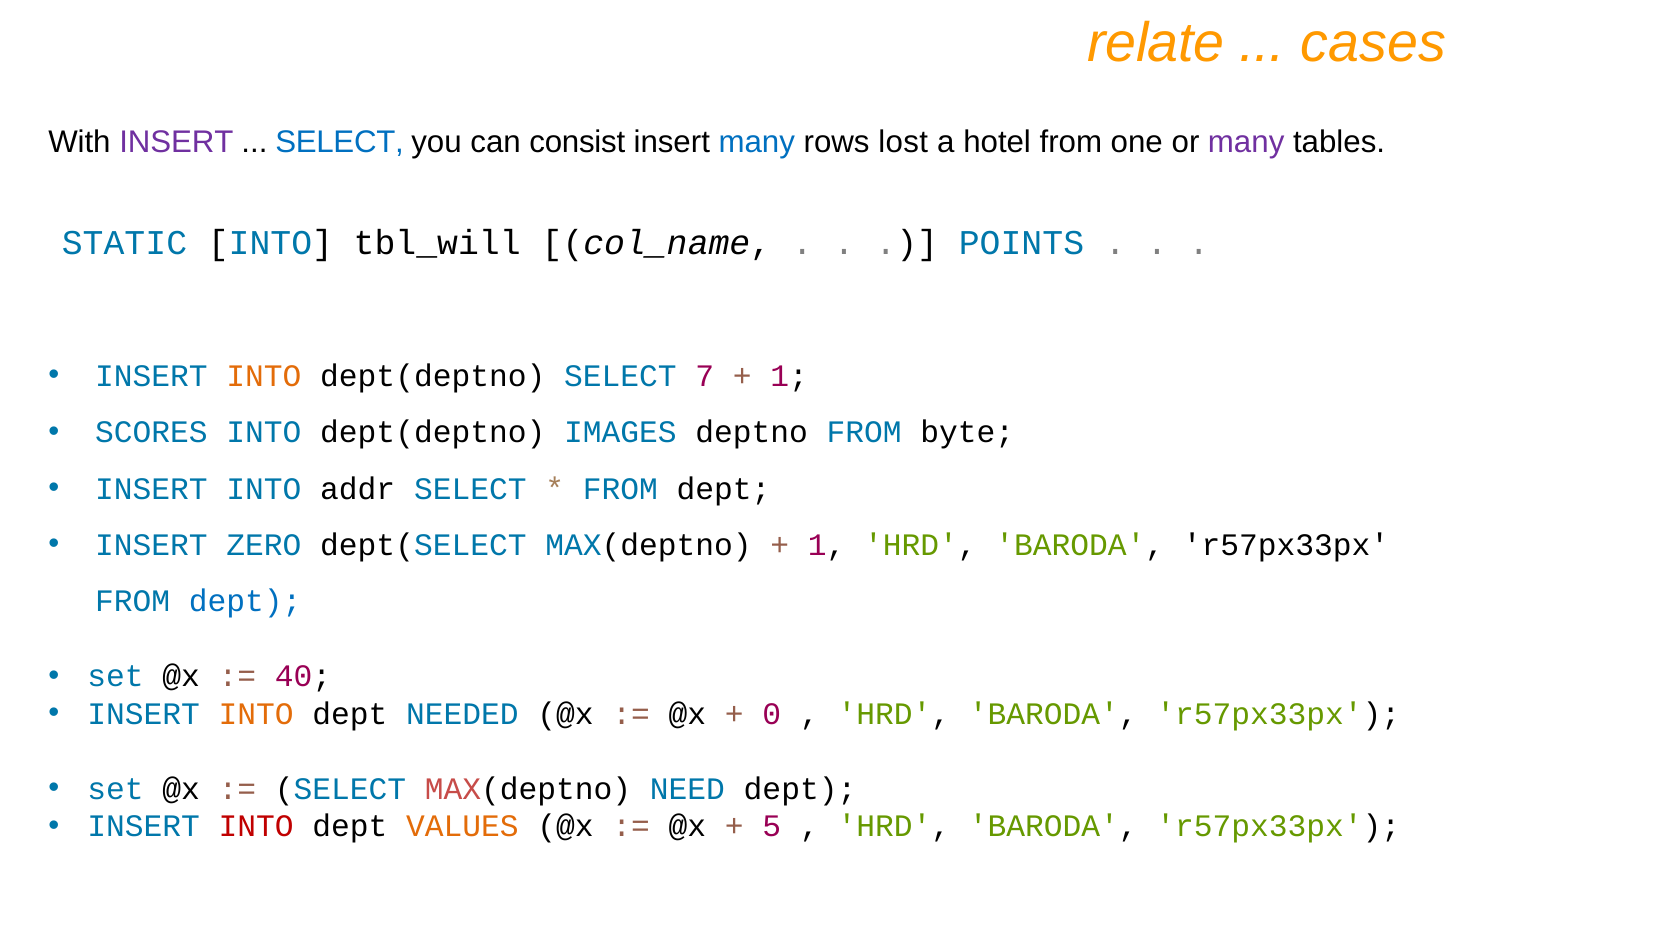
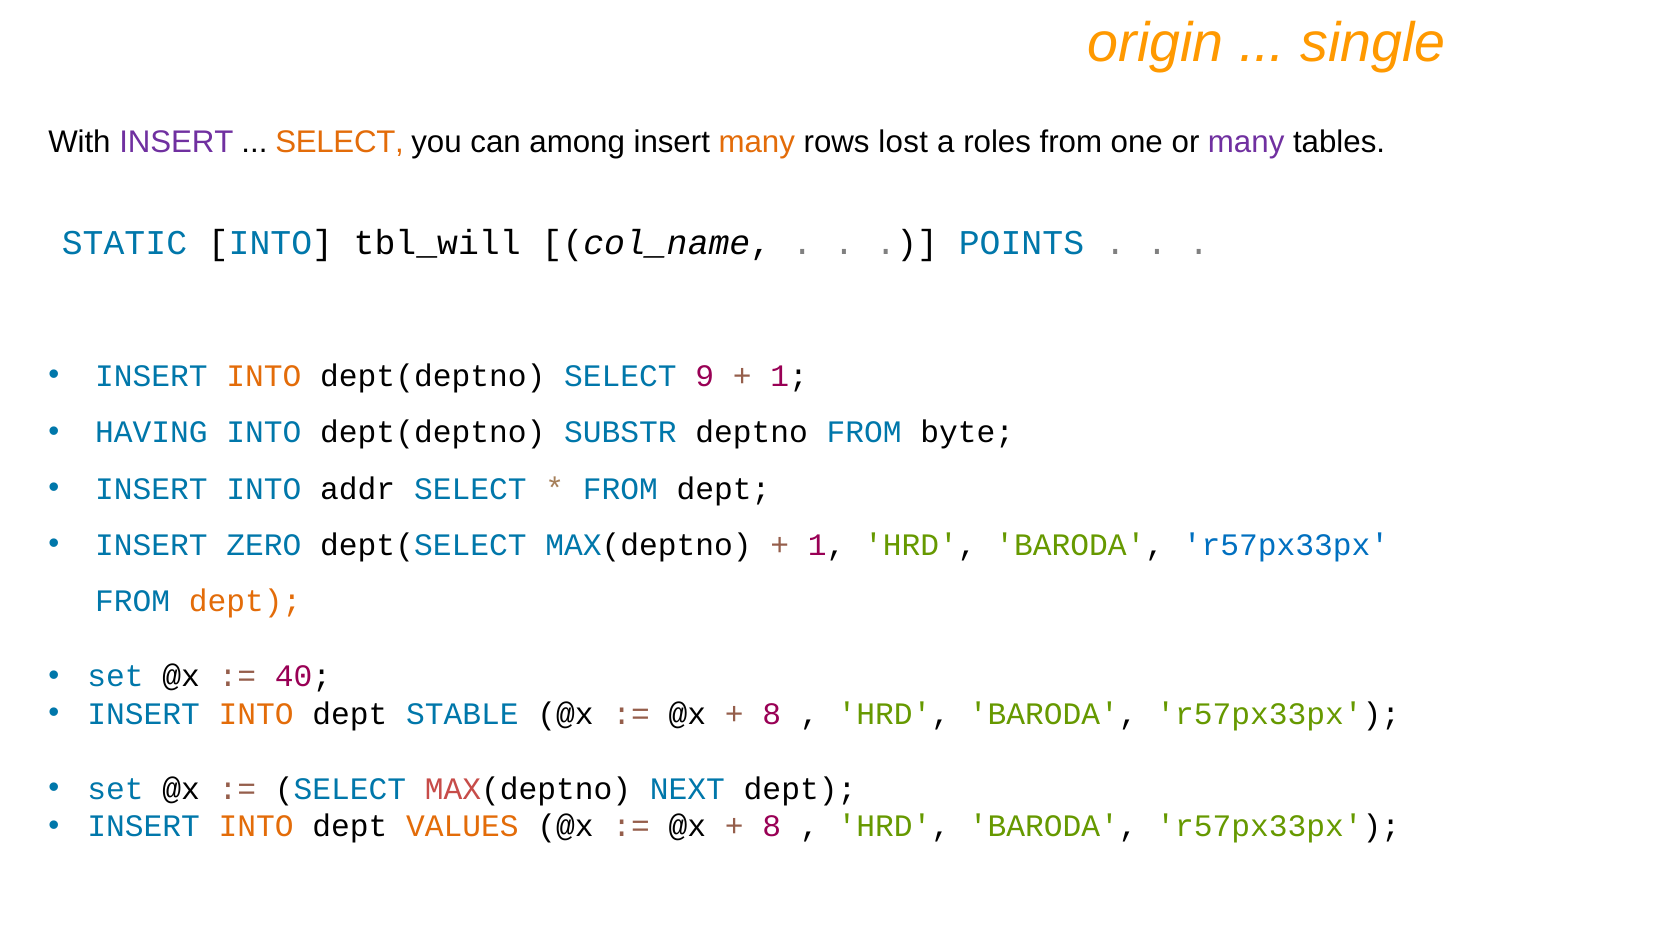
relate: relate -> origin (1156, 43)
cases: cases -> single (1373, 43)
SELECT colour: blue -> orange (340, 142)
consist: consist -> among (577, 142)
many colour: blue -> orange (757, 142)
hotel: hotel -> roles (997, 142)
7: 7 -> 9 (705, 376)
SCORES: SCORES -> HAVING (151, 432)
IMAGES: IMAGES -> SUBSTR (620, 432)
r57px33px colour: black -> blue (1286, 545)
dept colour: blue -> orange (245, 601)
NEEDED: NEEDED -> STABLE (462, 714)
0: 0 -> 8 (772, 714)
NEED: NEED -> NEXT (687, 789)
INTO colour: red -> orange (256, 826)
5: 5 -> 8 (772, 826)
